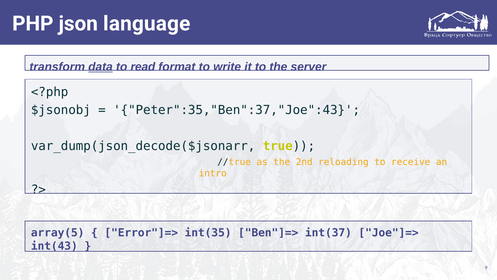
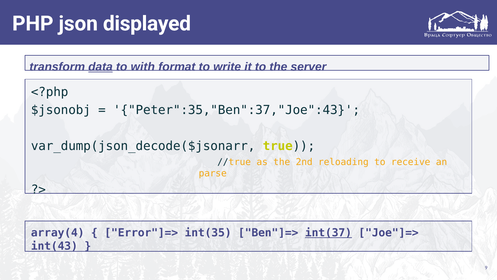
language: language -> displayed (147, 24)
read: read -> with (143, 67)
intro: intro -> parse (213, 173)
array(5: array(5 -> array(4 (58, 232)
int(37 underline: none -> present (328, 232)
